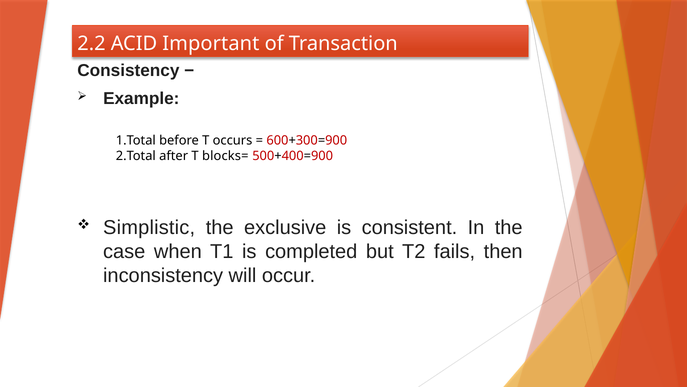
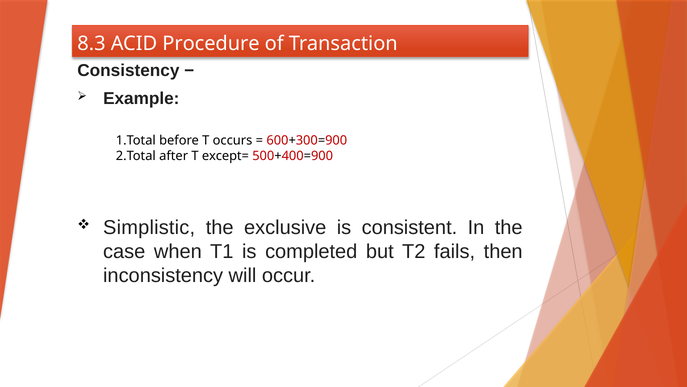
2.2: 2.2 -> 8.3 (91, 43)
Important: Important -> Procedure (211, 43)
blocks=: blocks= -> except= (225, 156)
